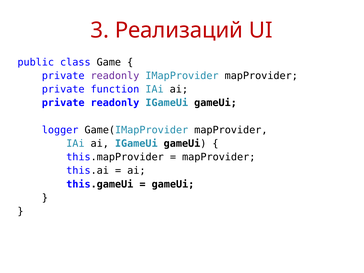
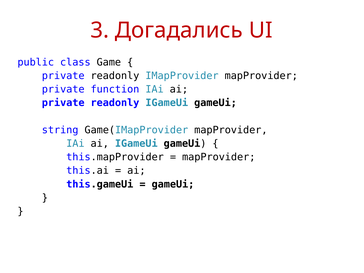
Реализаций: Реализаций -> Догадались (179, 30)
readonly colour: purple -> black (115, 76)
logger: logger -> string (60, 130)
